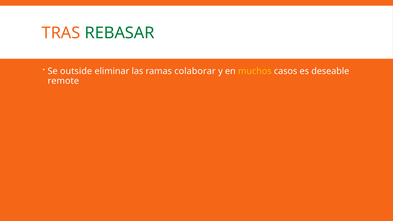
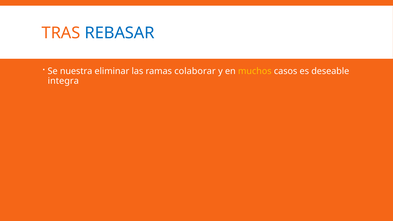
REBASAR colour: green -> blue (120, 33)
outside: outside -> nuestra (76, 71)
remote: remote -> integra (63, 81)
